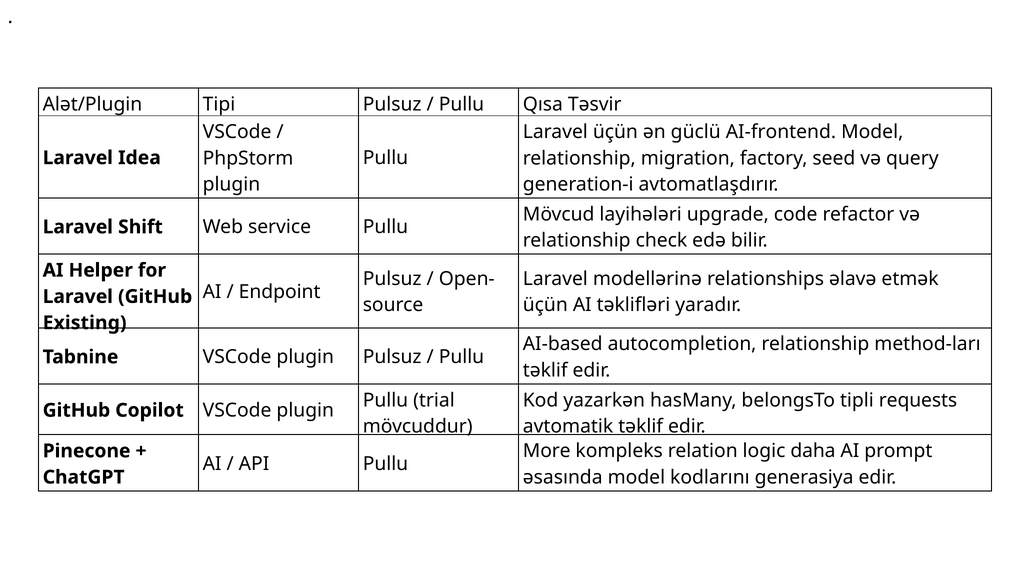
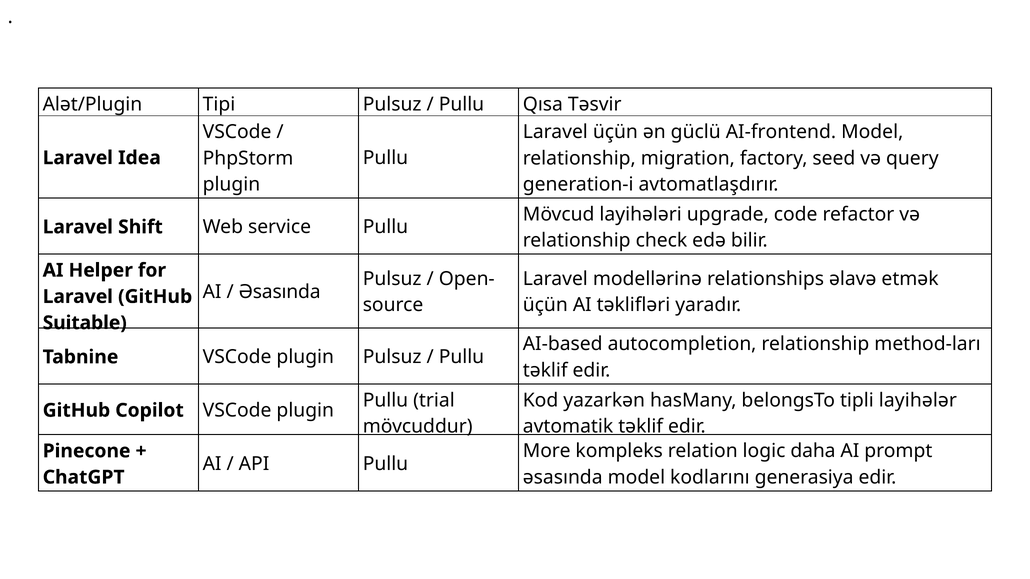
Endpoint: Endpoint -> Əsasında (280, 292)
Existing: Existing -> Suitable (85, 323)
requests: requests -> layihələr (918, 401)
